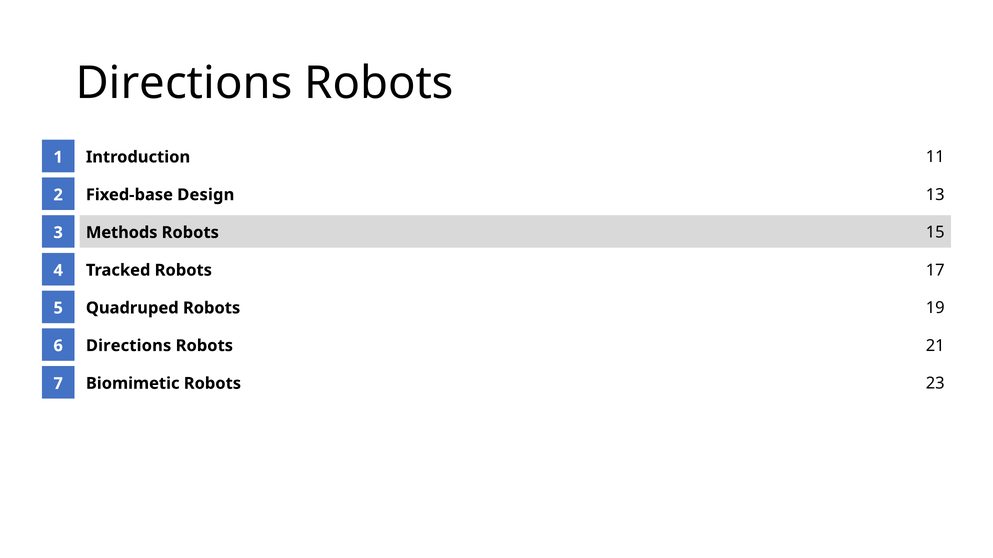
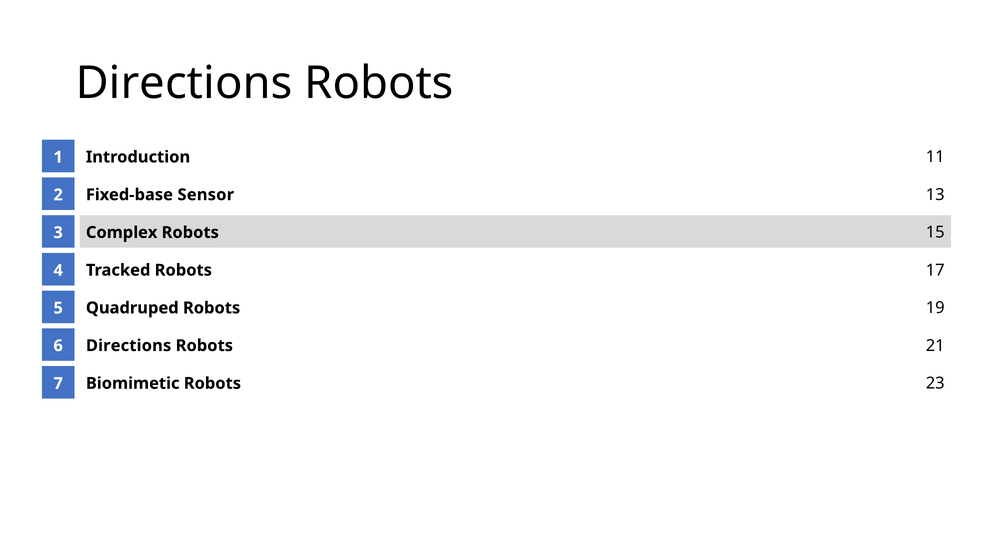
Design: Design -> Sensor (206, 195)
Methods: Methods -> Complex (122, 233)
